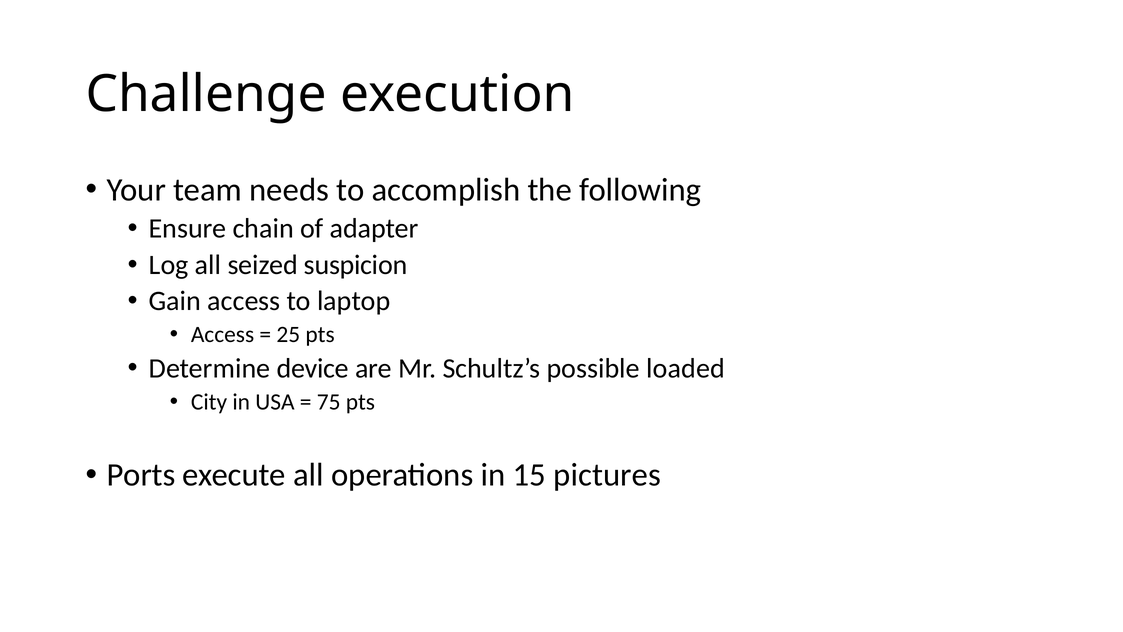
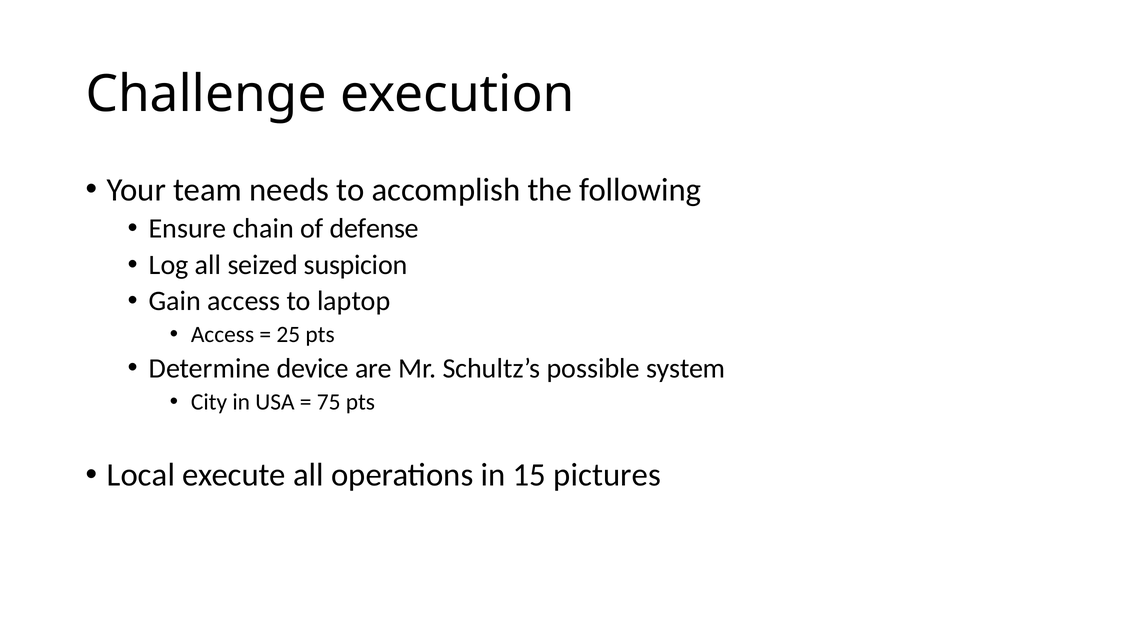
adapter: adapter -> defense (374, 229)
loaded: loaded -> system (686, 368)
Ports: Ports -> Local (141, 475)
